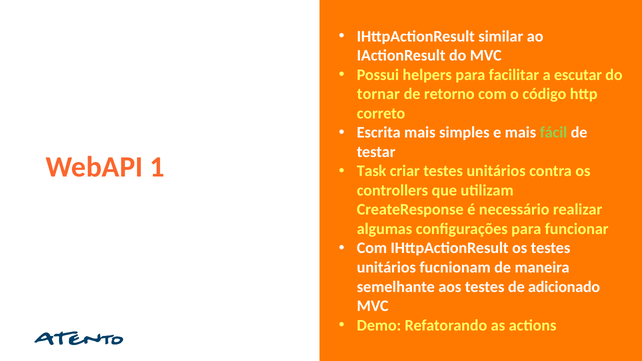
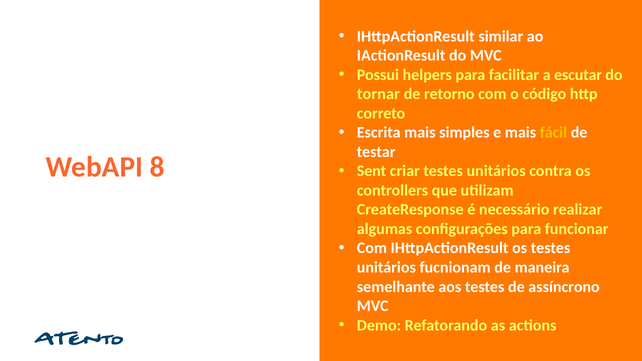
fácil colour: light green -> yellow (553, 133)
1: 1 -> 8 (157, 167)
Task: Task -> Sent (372, 171)
adicionado: adicionado -> assíncrono (564, 287)
